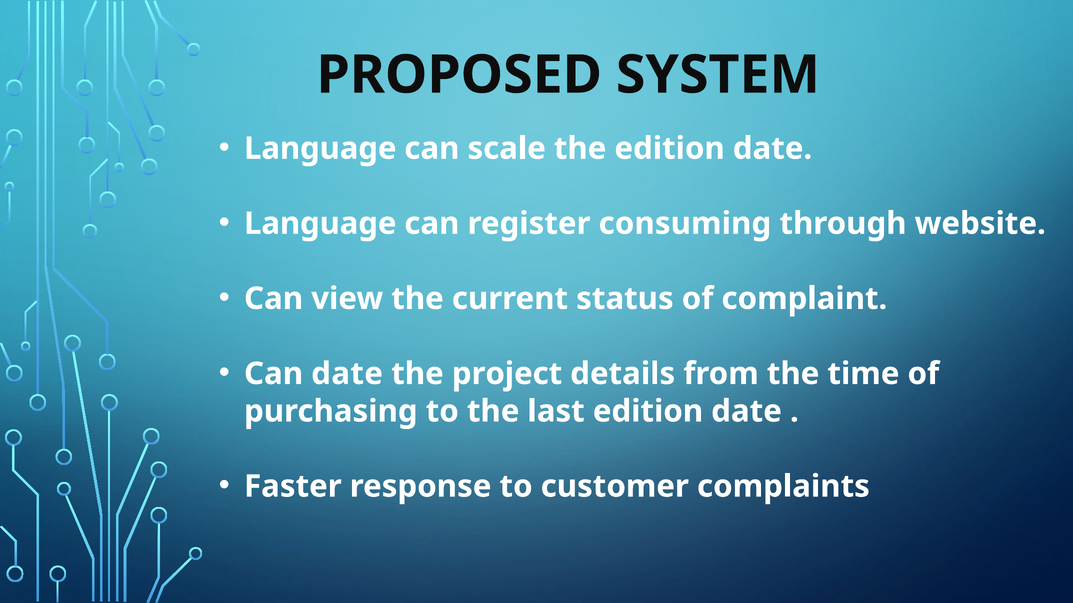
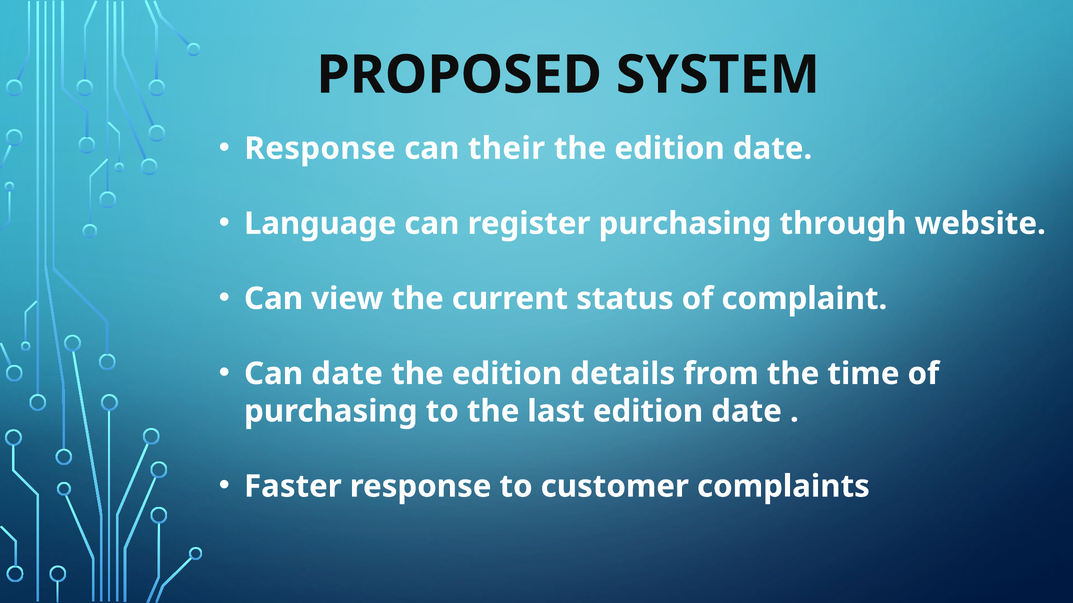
Language: Language -> Response (320, 149)
scale: scale -> their (506, 149)
register consuming: consuming -> purchasing (685, 224)
project: project -> edition (507, 374)
